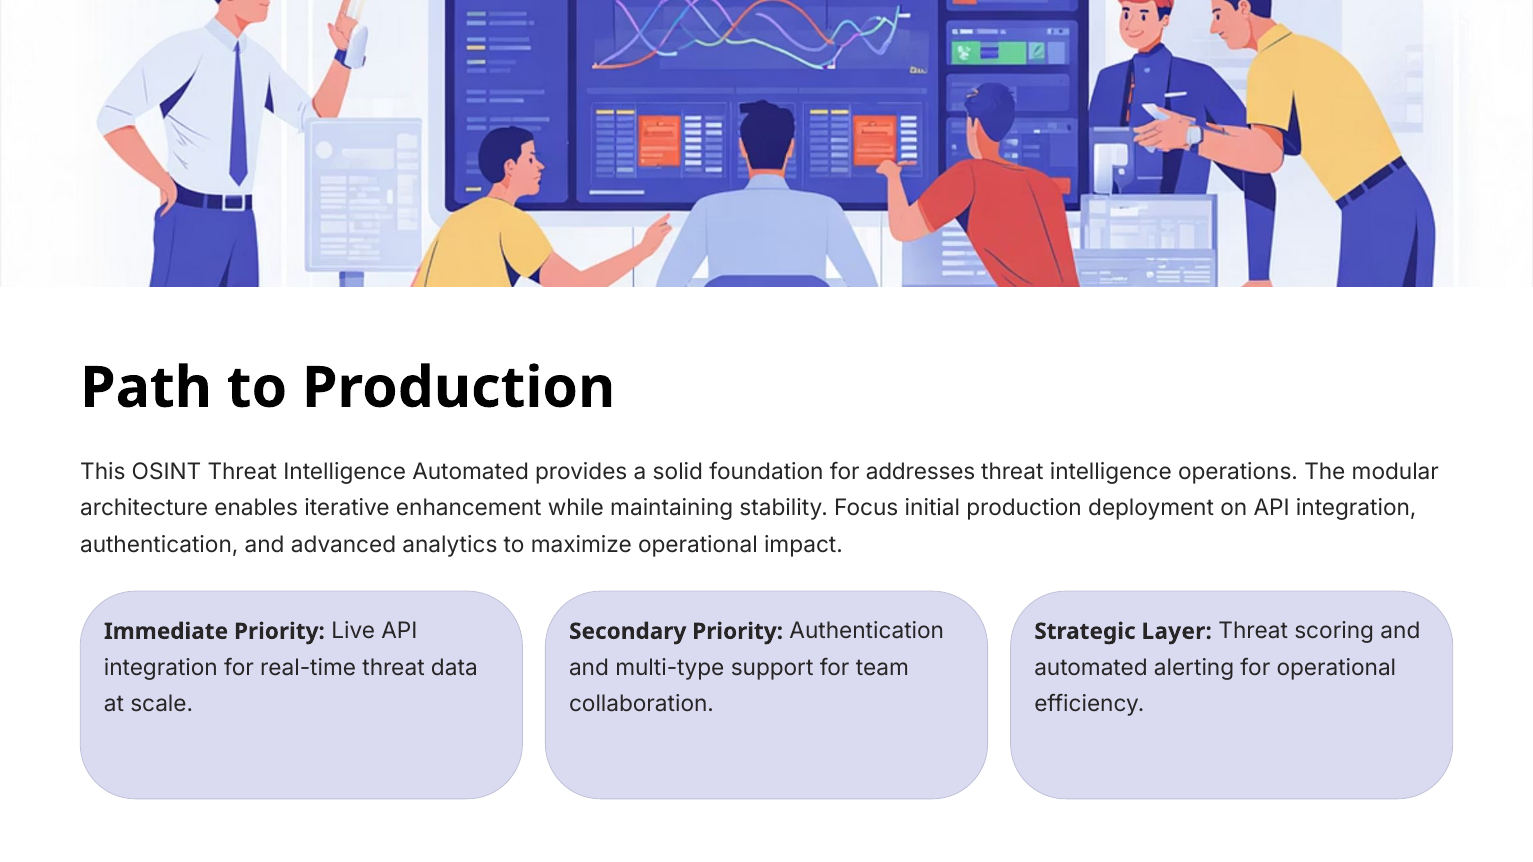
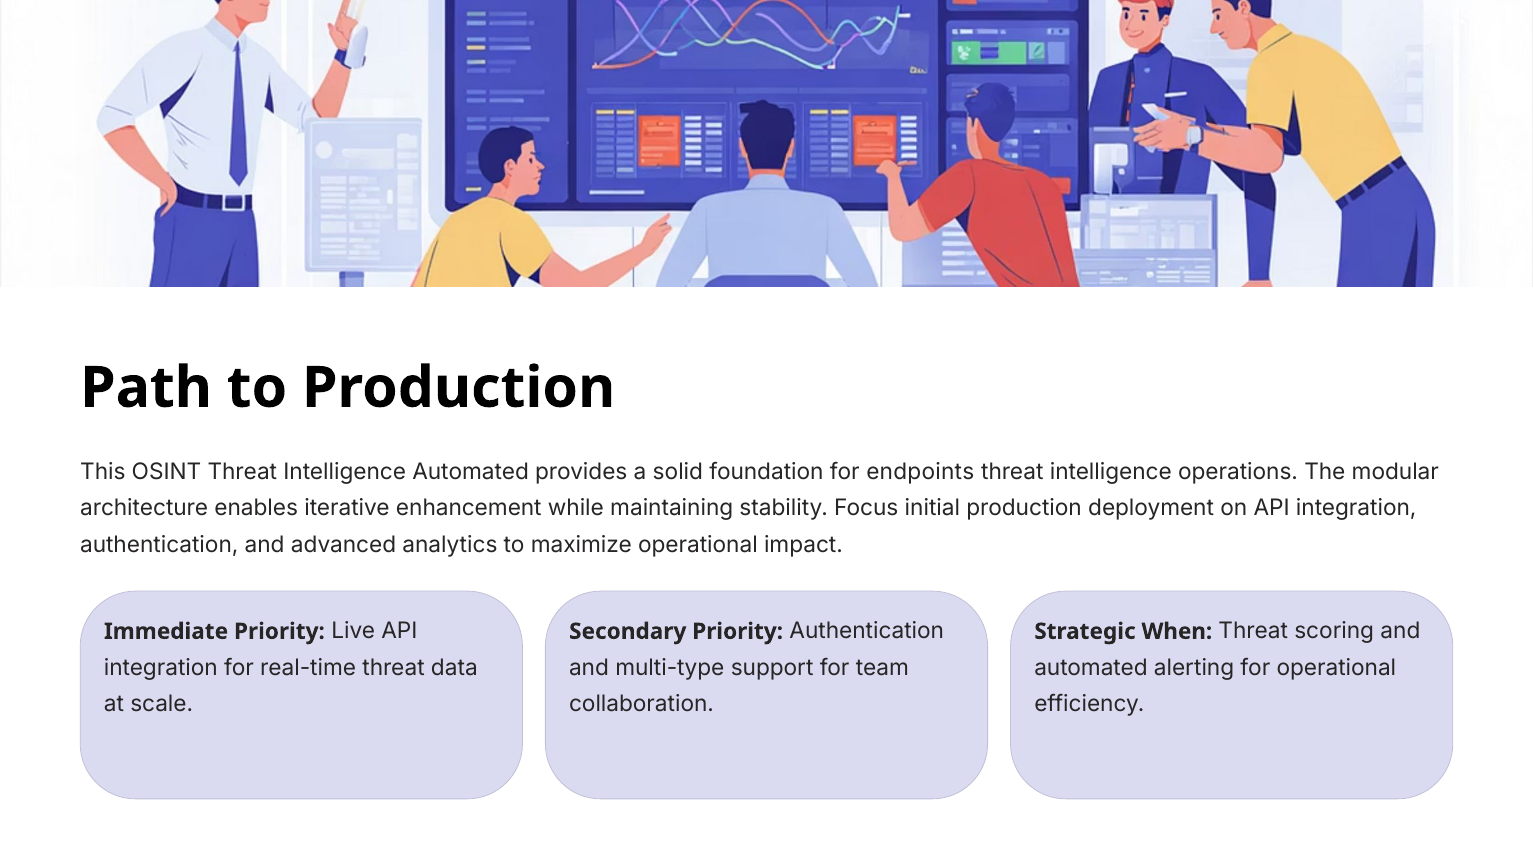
addresses: addresses -> endpoints (920, 472)
Layer: Layer -> When (1177, 632)
